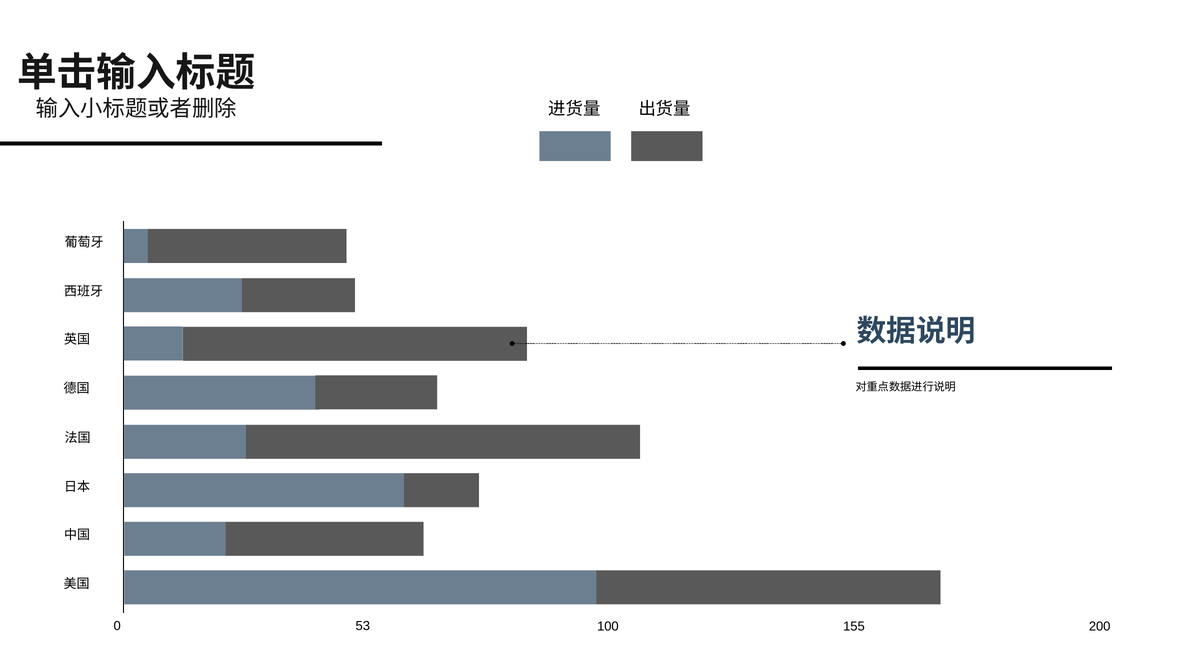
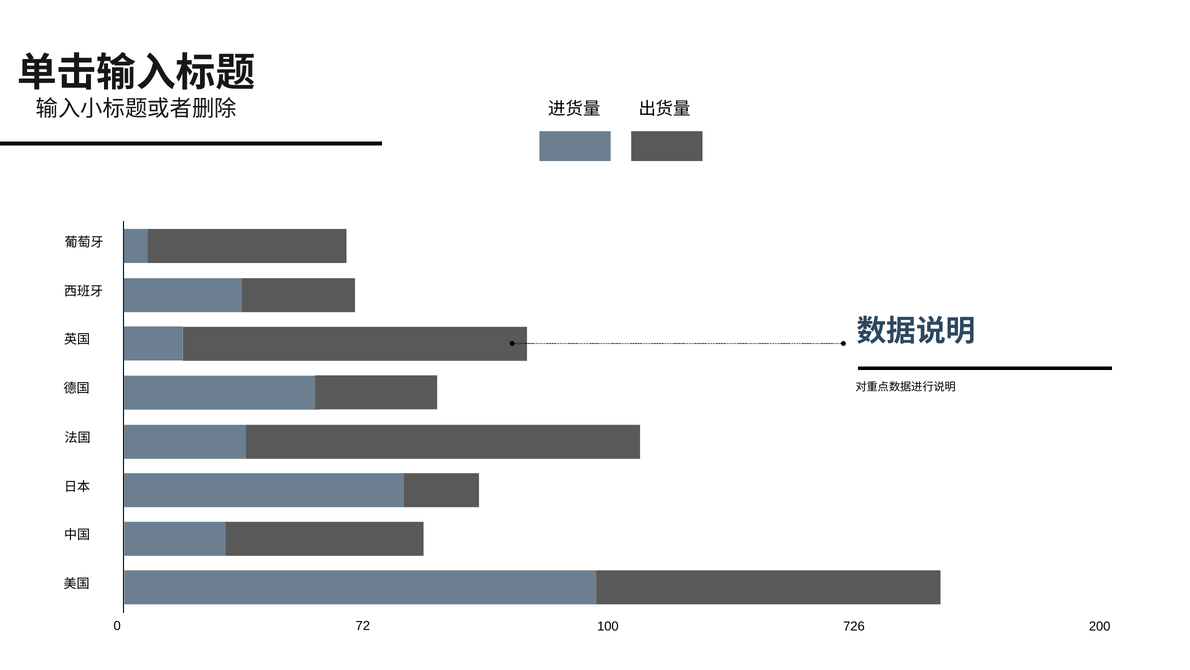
53: 53 -> 72 (363, 626)
155: 155 -> 726 (854, 626)
